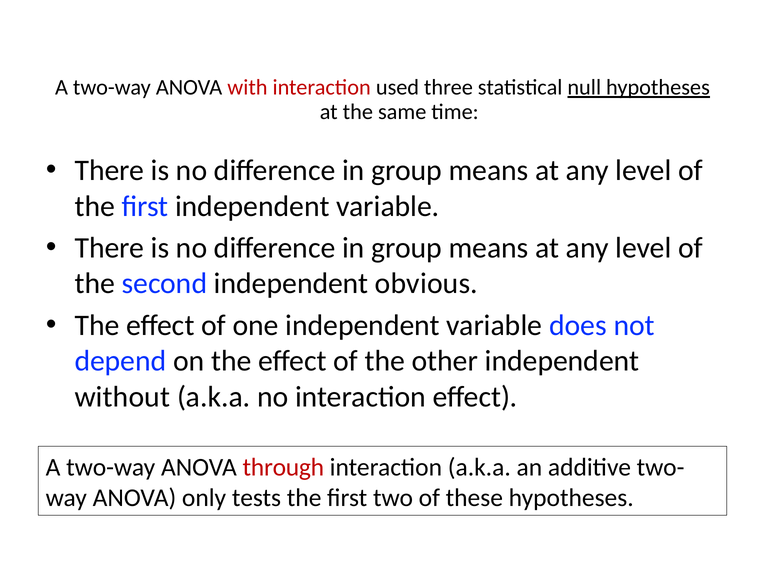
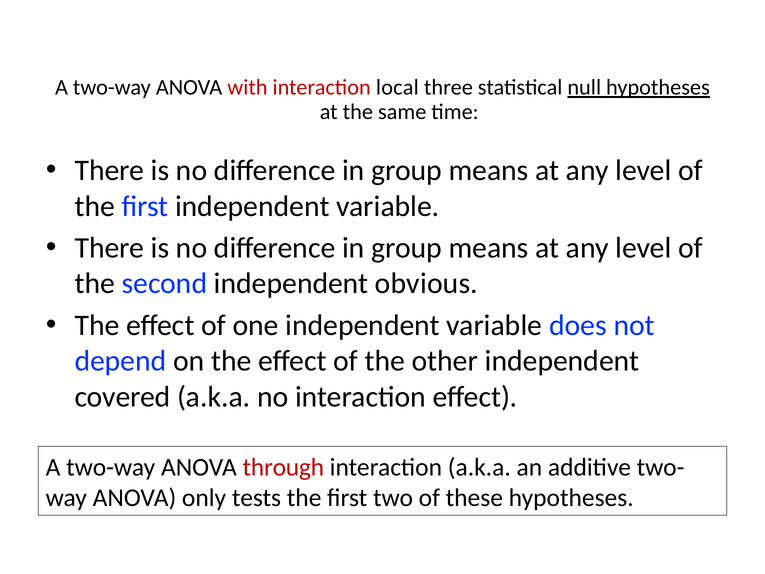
used: used -> local (397, 87)
without: without -> covered (123, 397)
